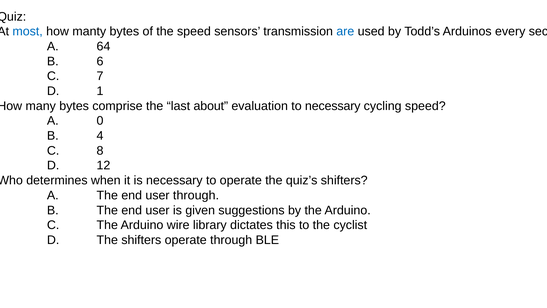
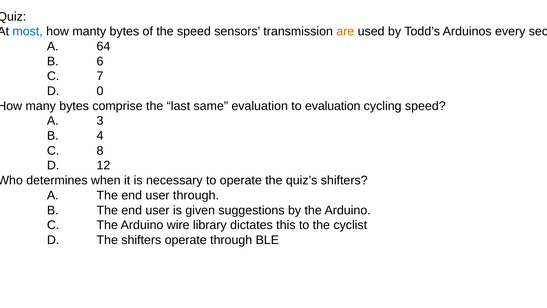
are colour: blue -> orange (345, 31)
1: 1 -> 0 (100, 91)
about: about -> same (211, 106)
to necessary: necessary -> evaluation (333, 106)
0: 0 -> 3 (100, 121)
